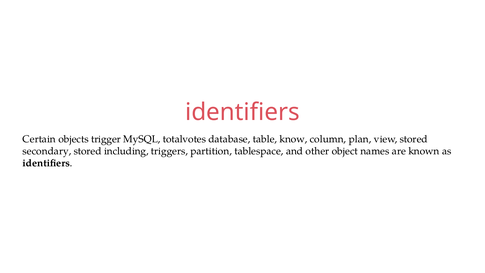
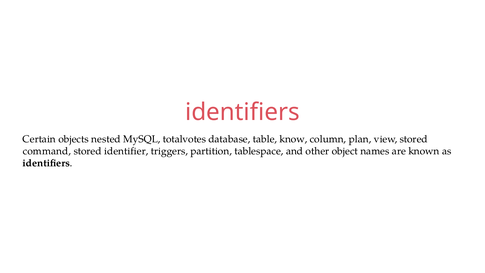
trigger: trigger -> nested (106, 139)
secondary: secondary -> command (47, 151)
including: including -> identifier (126, 151)
